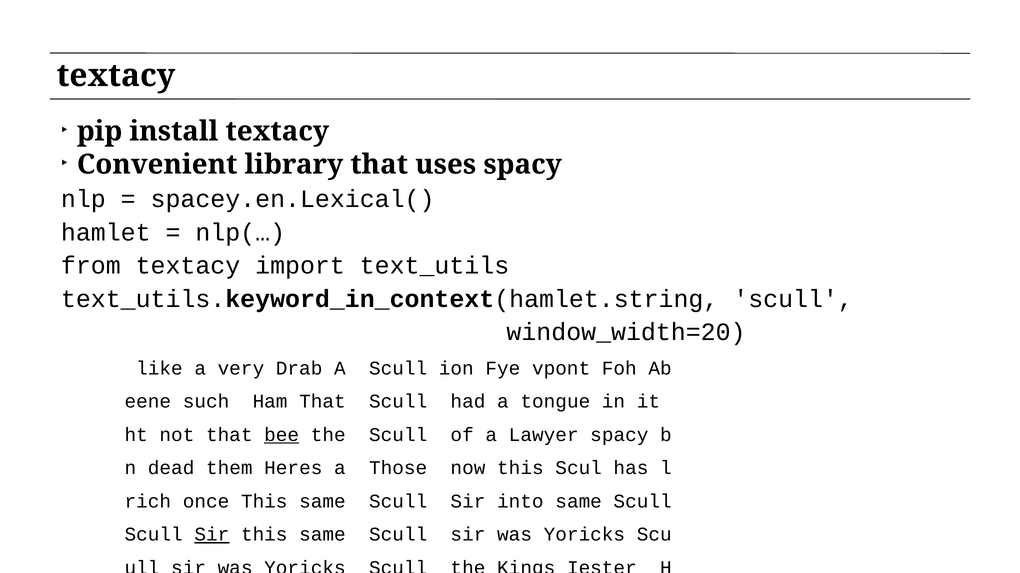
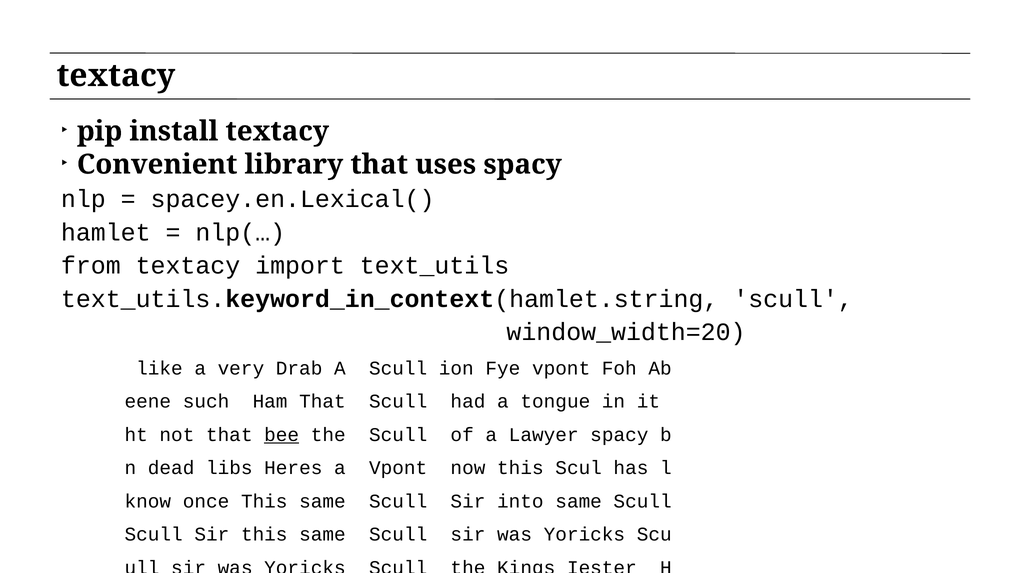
them: them -> libs (229, 468)
a Those: Those -> Vpont (398, 468)
rich: rich -> know (148, 501)
Sir underline: present -> none (212, 534)
